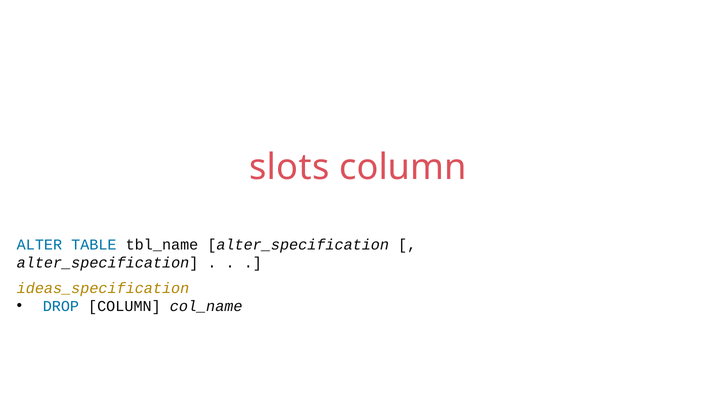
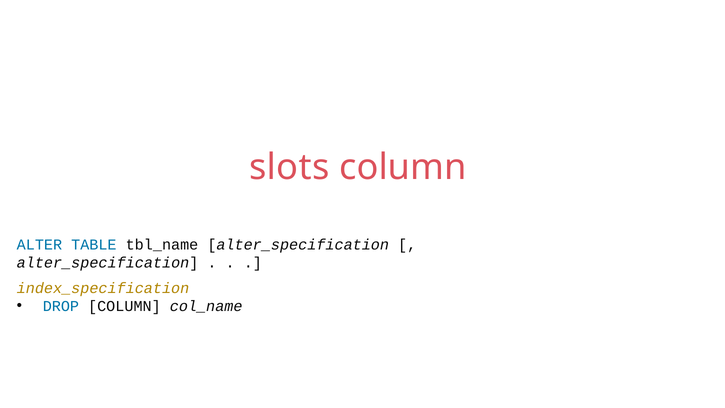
ideas_specification: ideas_specification -> index_specification (103, 288)
